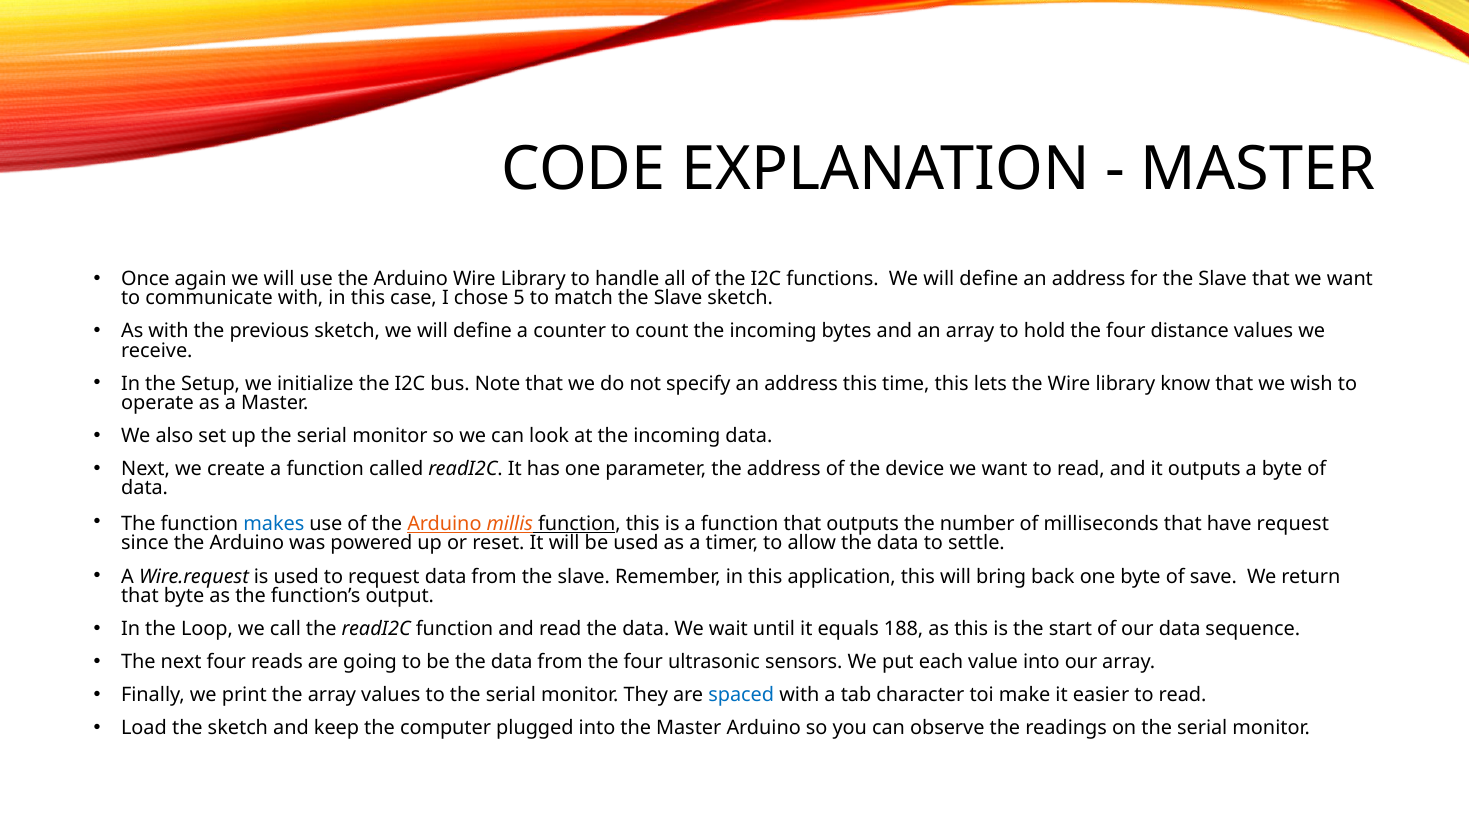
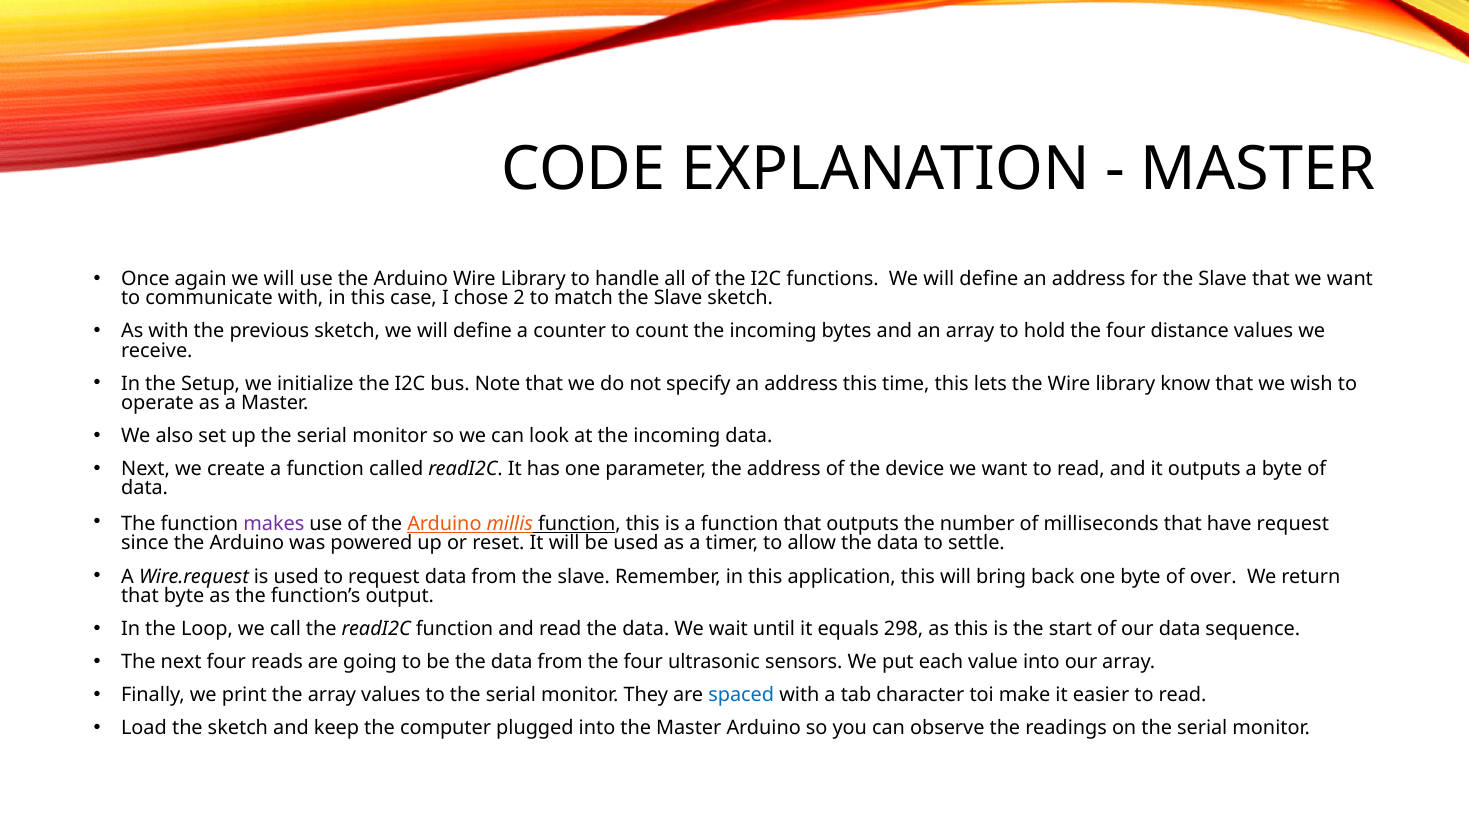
5: 5 -> 2 (519, 298)
makes colour: blue -> purple (274, 524)
save: save -> over (1213, 577)
188: 188 -> 298 (904, 629)
